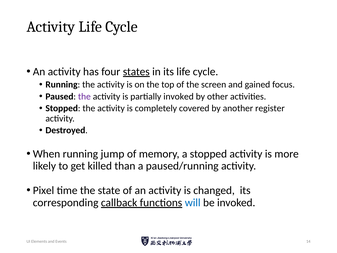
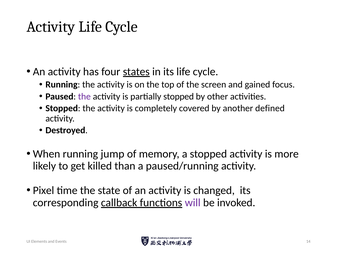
partially invoked: invoked -> stopped (179, 96)
register: register -> defined (270, 108)
will colour: blue -> purple (193, 202)
